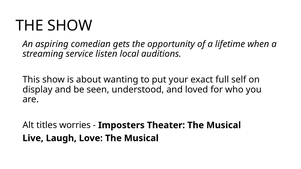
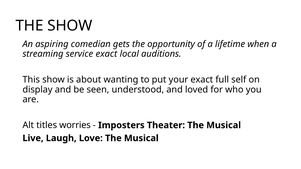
service listen: listen -> exact (106, 54)
